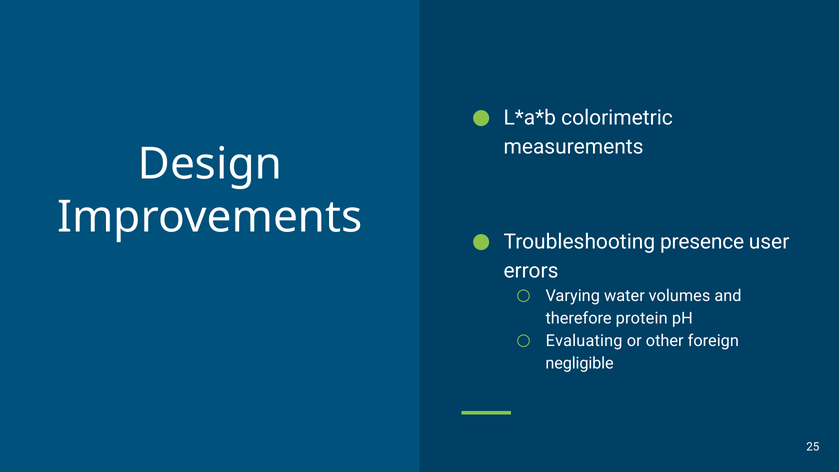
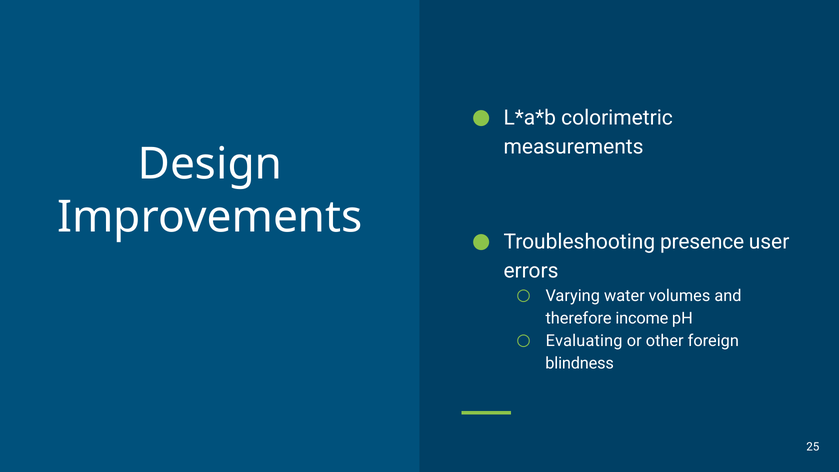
protein: protein -> income (642, 318)
negligible: negligible -> blindness (580, 363)
